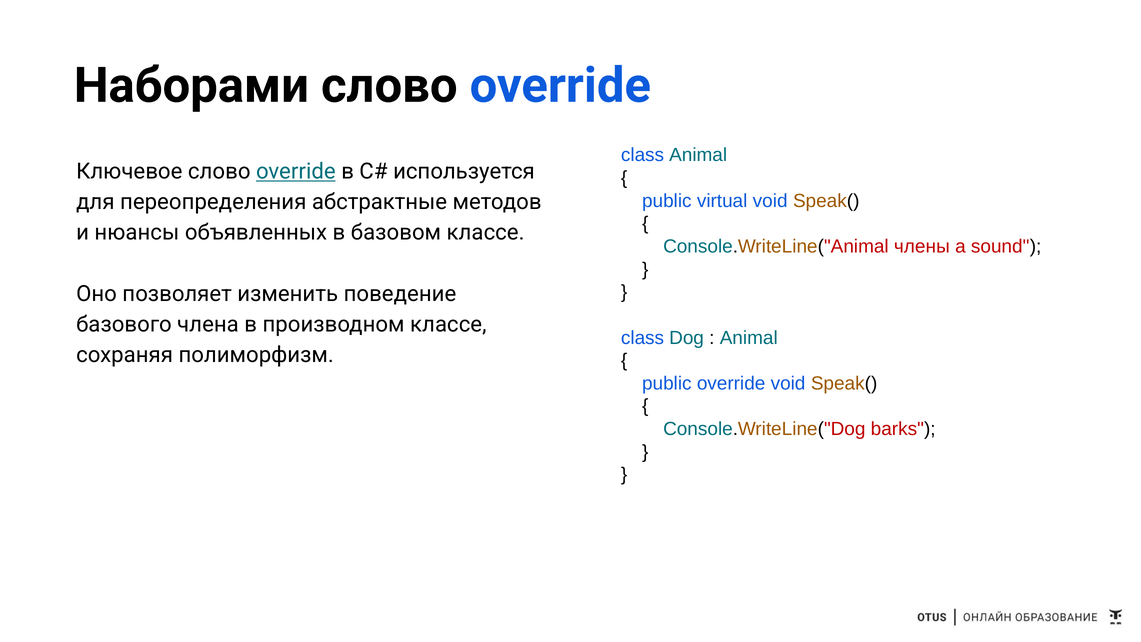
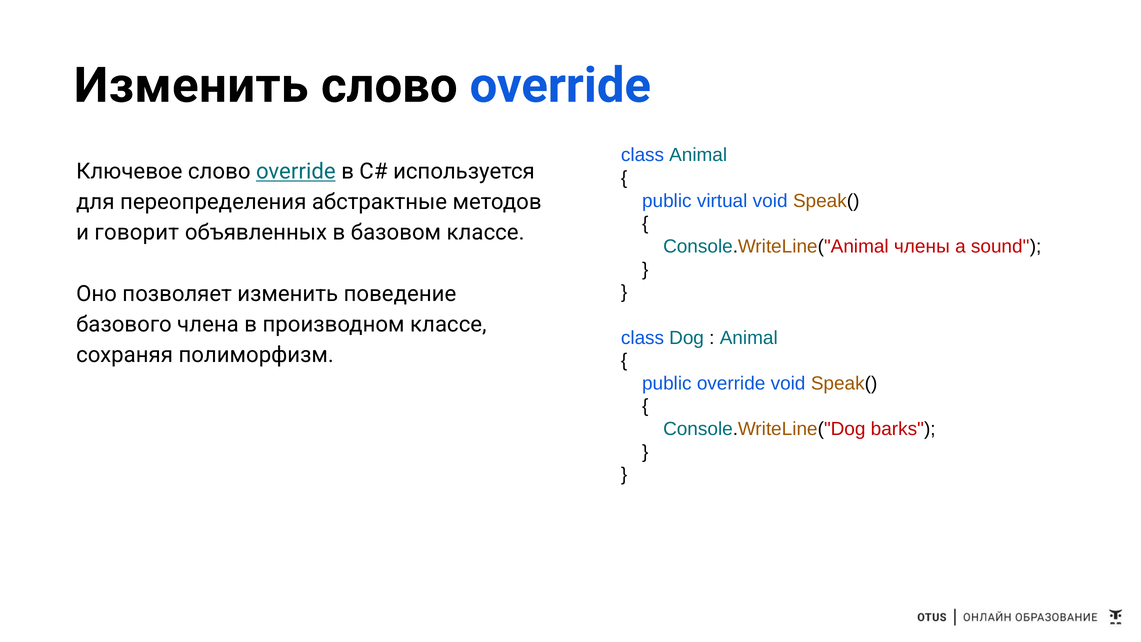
Наборами: Наборами -> Изменить (191, 86)
нюансы: нюансы -> говорит (137, 233)
